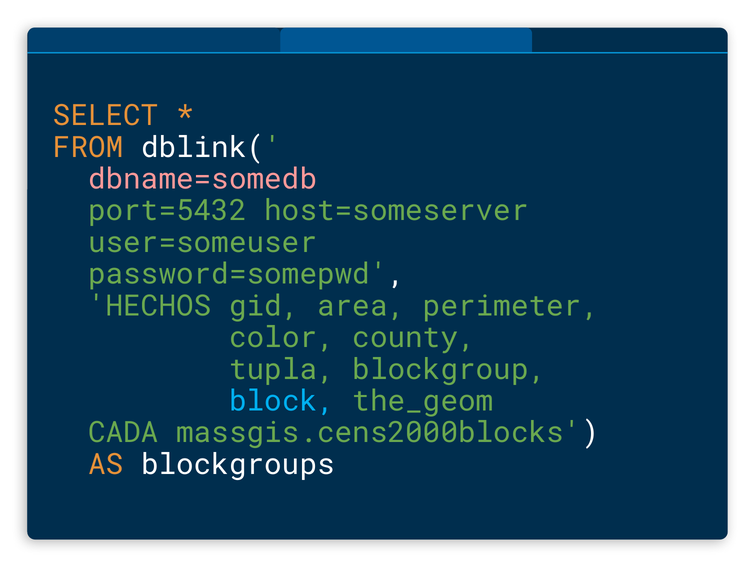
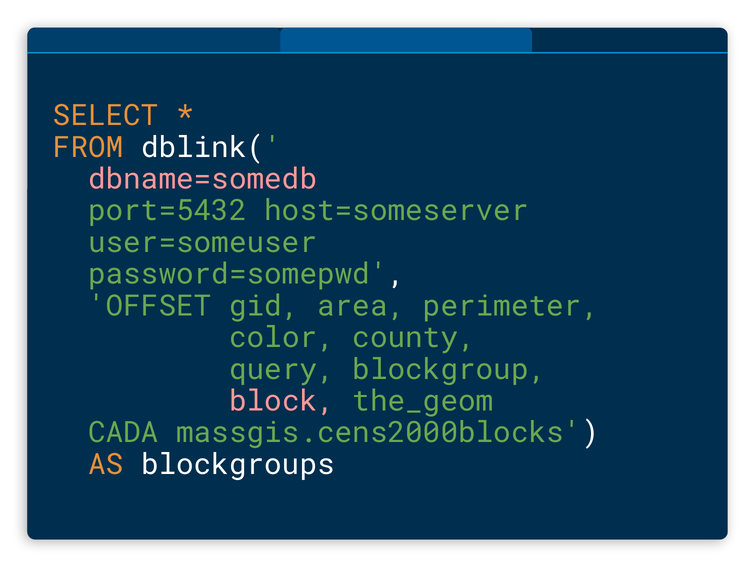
HECHOS: HECHOS -> OFFSET (150, 306)
tupla: tupla -> query (282, 370)
block colour: light blue -> pink (282, 401)
